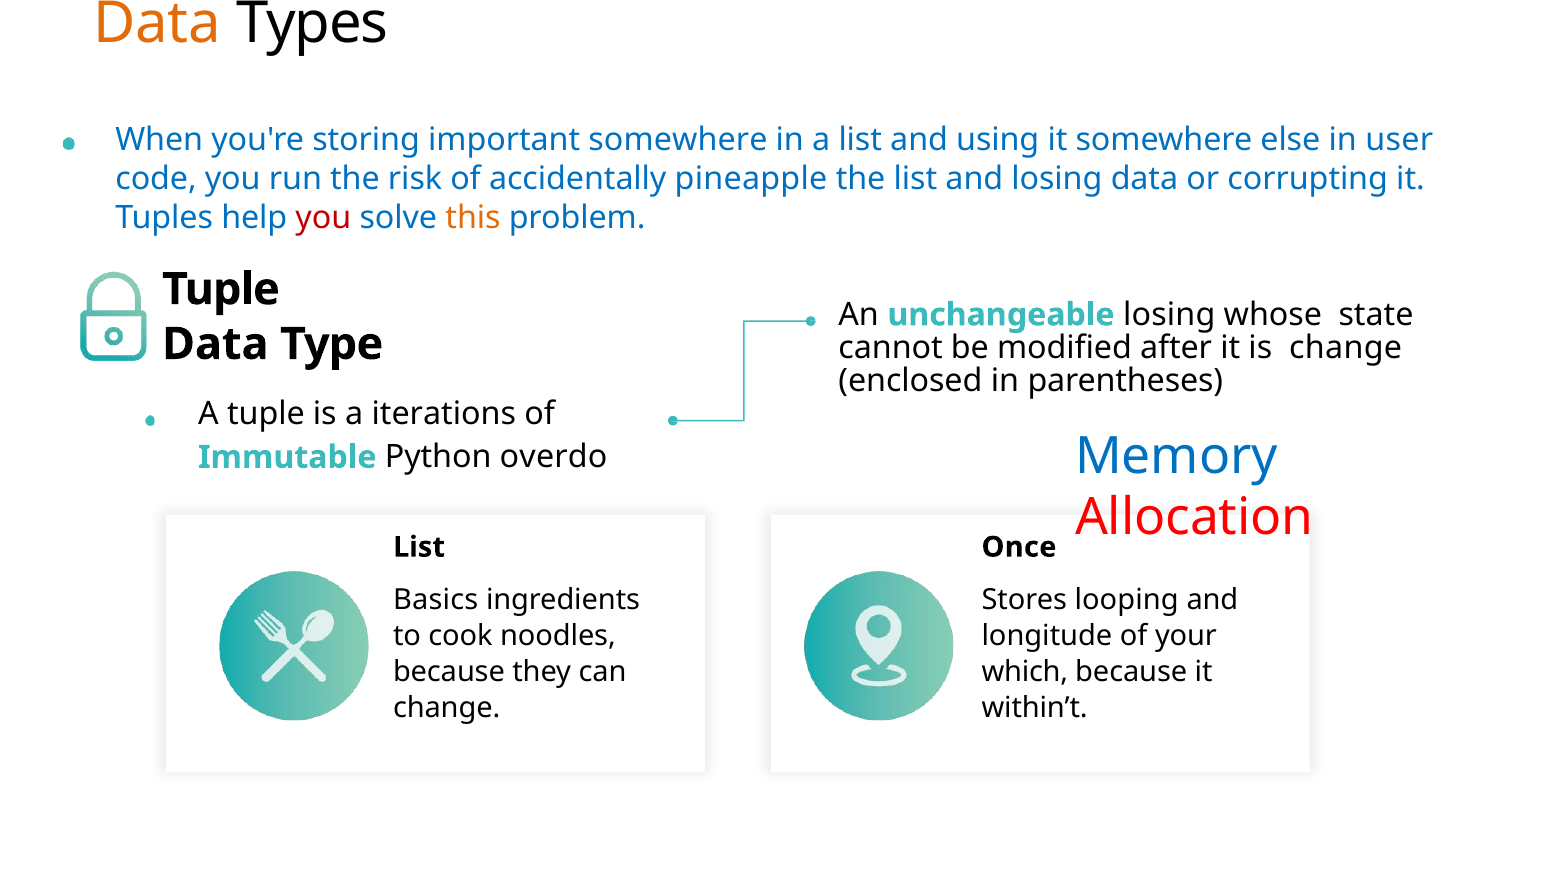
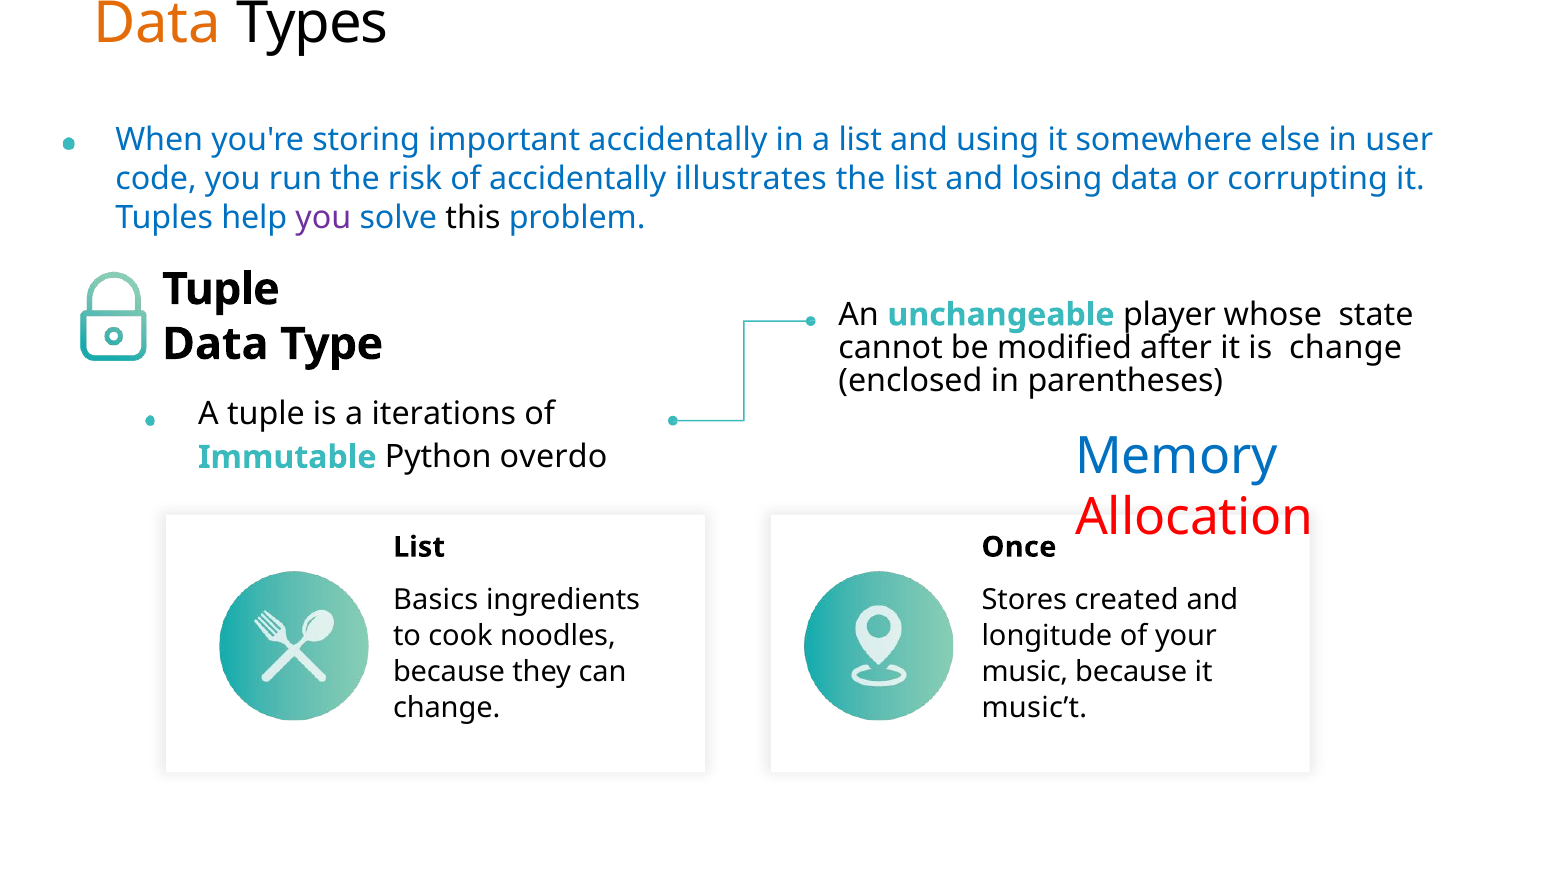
important somewhere: somewhere -> accidentally (678, 140)
pineapple: pineapple -> illustrates (751, 179)
you colour: red -> purple (323, 218)
this colour: orange -> black (473, 218)
unchangeable losing: losing -> player (1169, 315)
looping: looping -> created (1127, 600)
which: which -> music (1025, 672)
within’t: within’t -> music’t (1034, 708)
